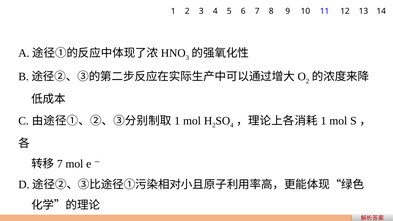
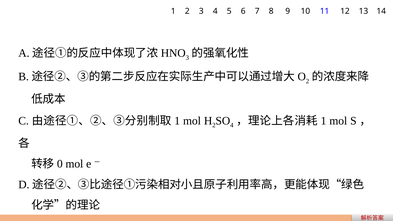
7: 7 -> 0 (60, 164)
